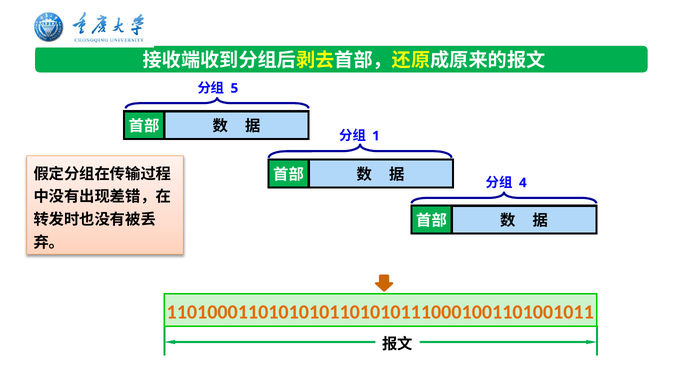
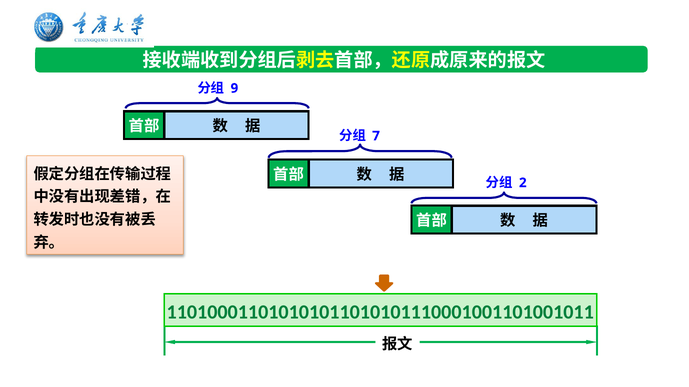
5: 5 -> 9 (234, 88)
1: 1 -> 7 (376, 136)
4: 4 -> 2 (523, 183)
110100011010101011010101110001001101001011 colour: orange -> green (380, 313)
